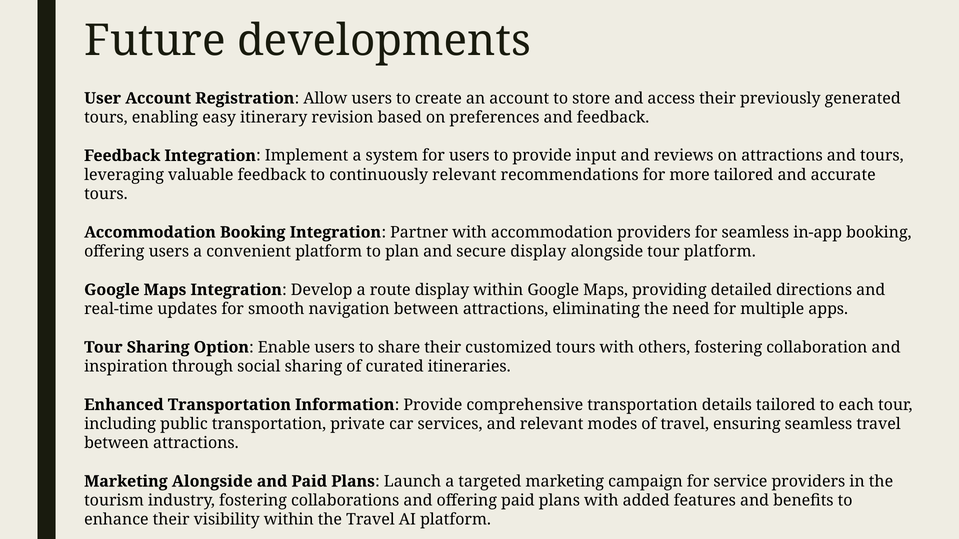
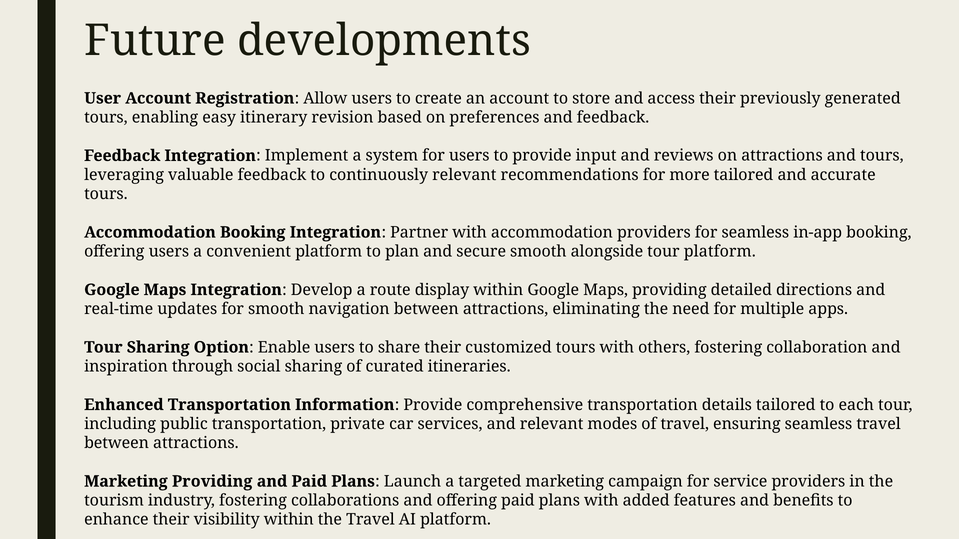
secure display: display -> smooth (538, 252)
Marketing Alongside: Alongside -> Providing (212, 482)
